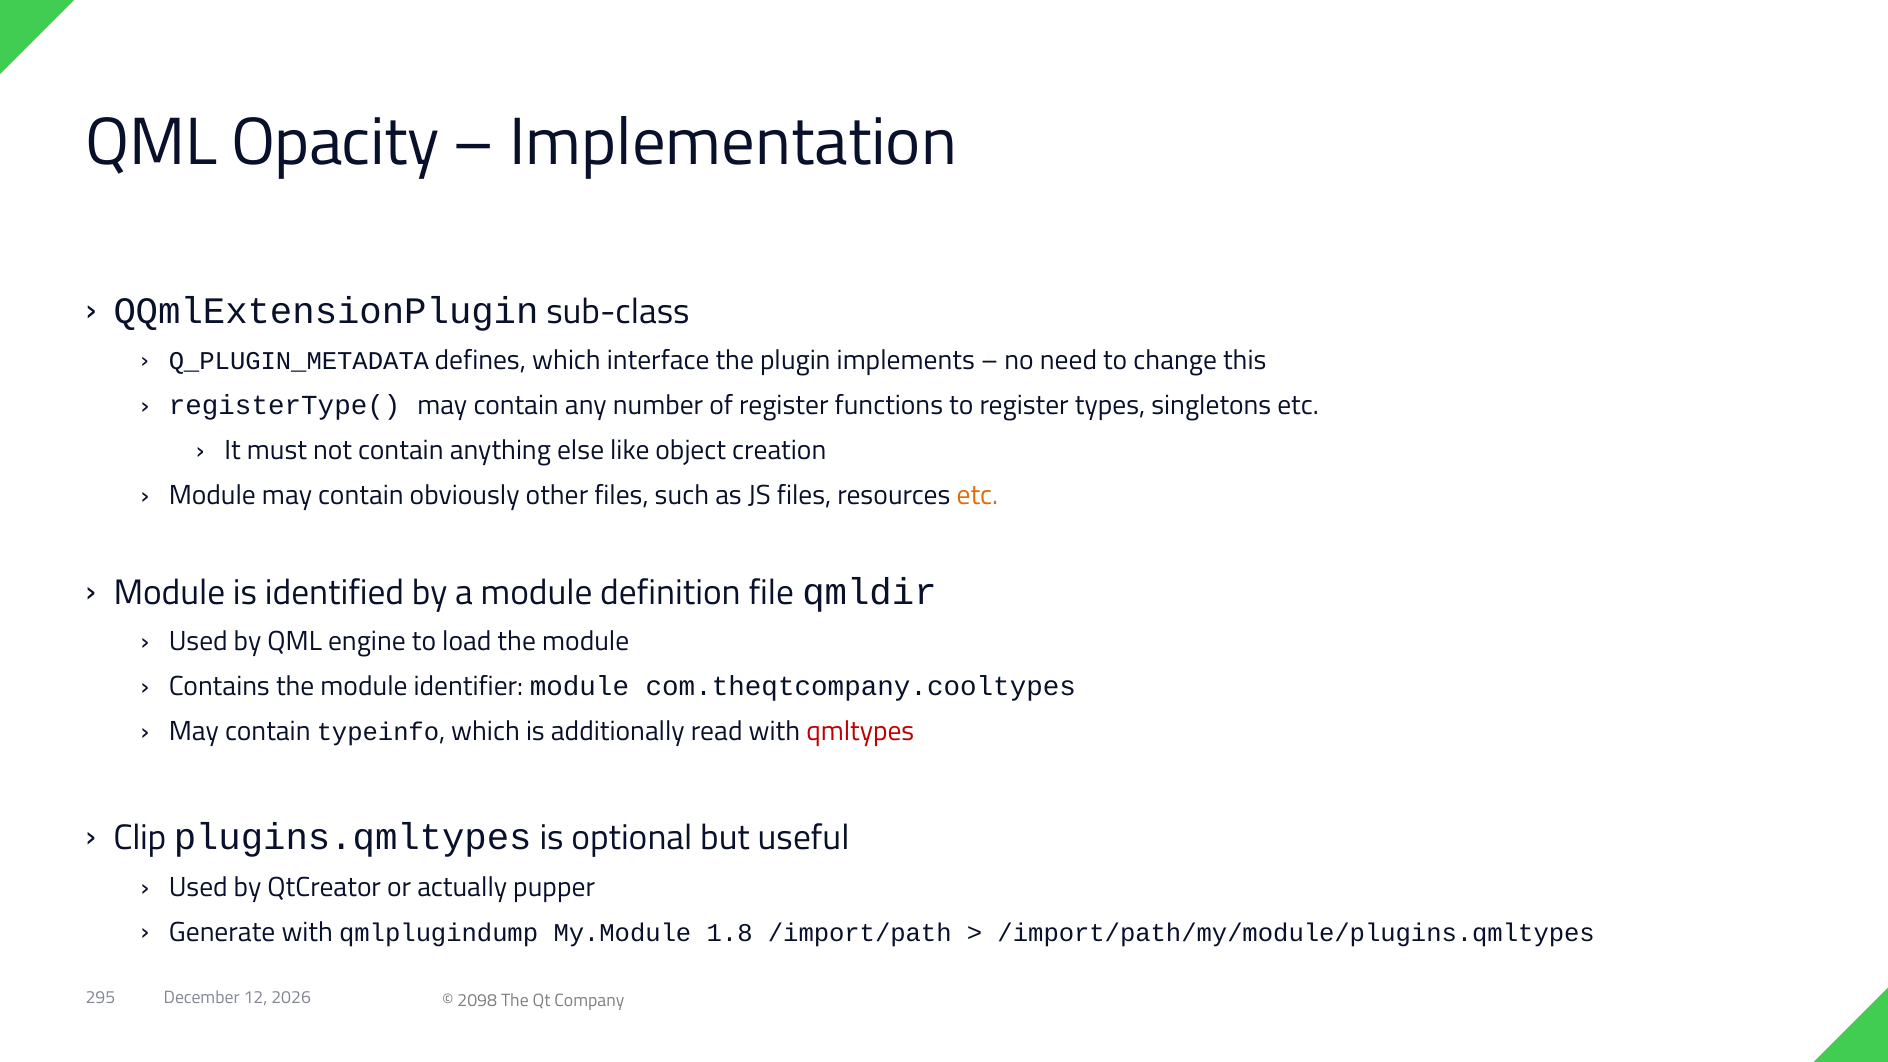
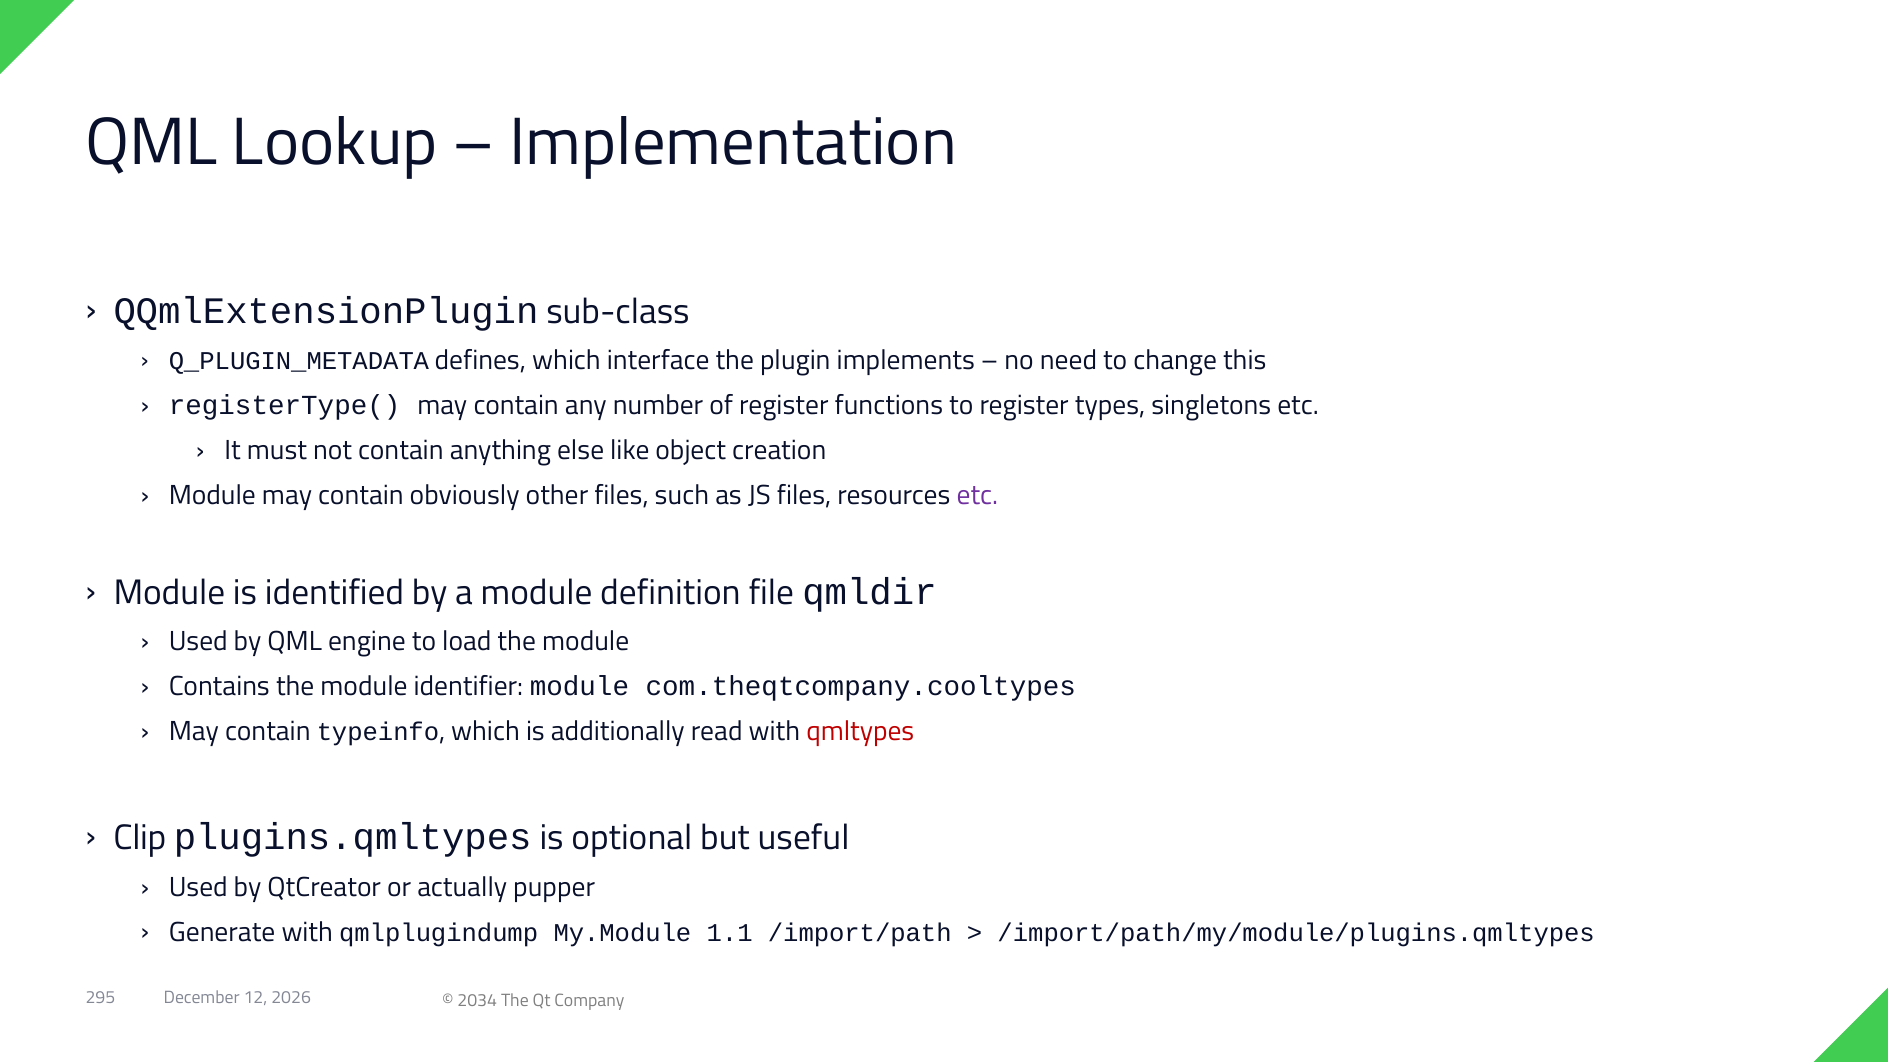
Opacity: Opacity -> Lookup (335, 143)
etc colour: orange -> purple (977, 495)
1.8: 1.8 -> 1.1 (730, 933)
2098: 2098 -> 2034 (477, 1001)
